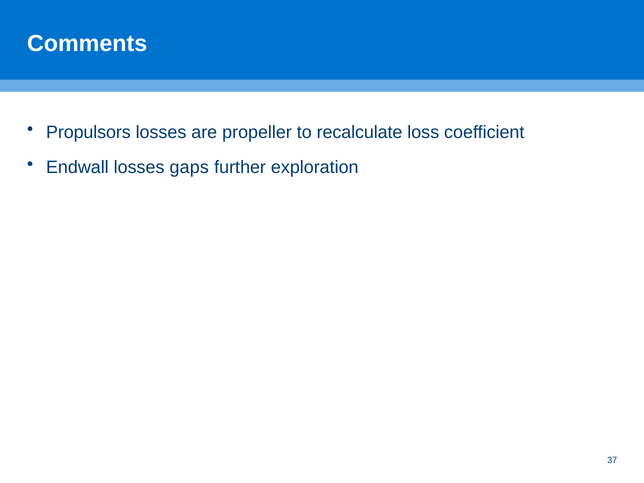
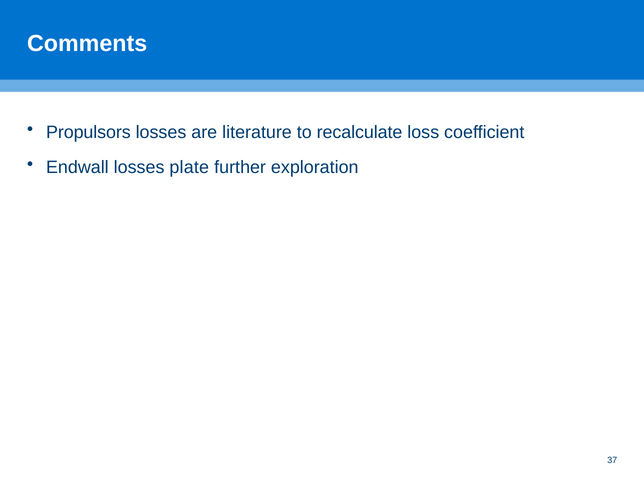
propeller: propeller -> literature (257, 132)
gaps: gaps -> plate (189, 167)
